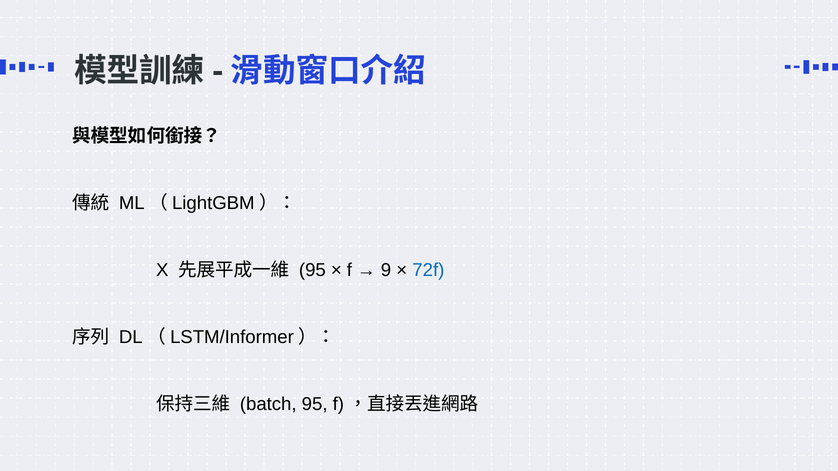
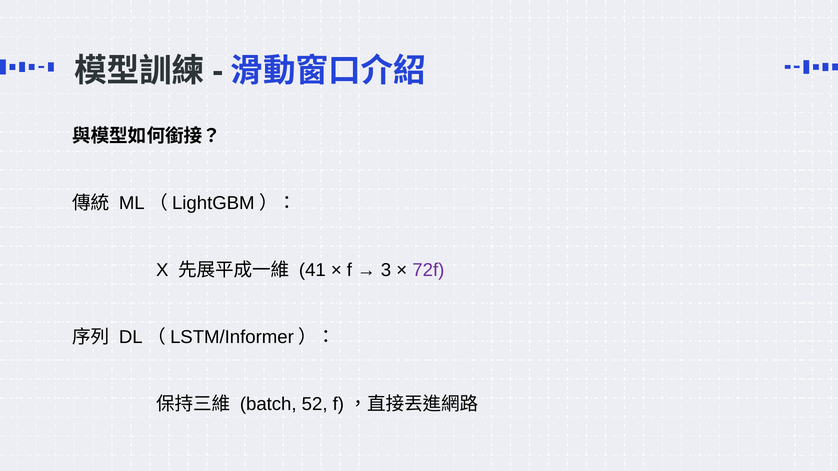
95: 95 -> 41 (312, 270)
9: 9 -> 3 (386, 270)
72f colour: blue -> purple (428, 270)
batch 95: 95 -> 52 (315, 404)
